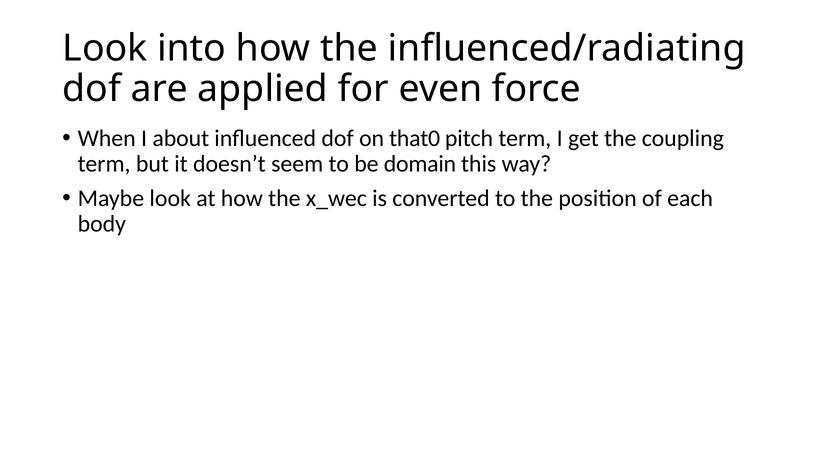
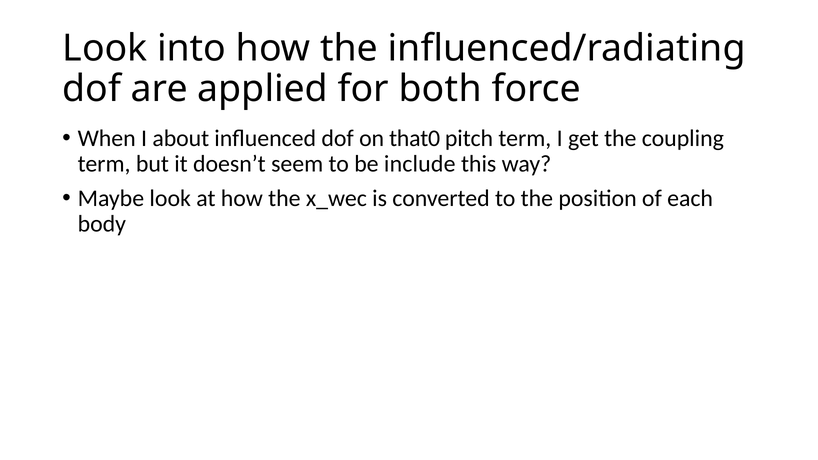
even: even -> both (440, 89)
domain: domain -> include (420, 164)
